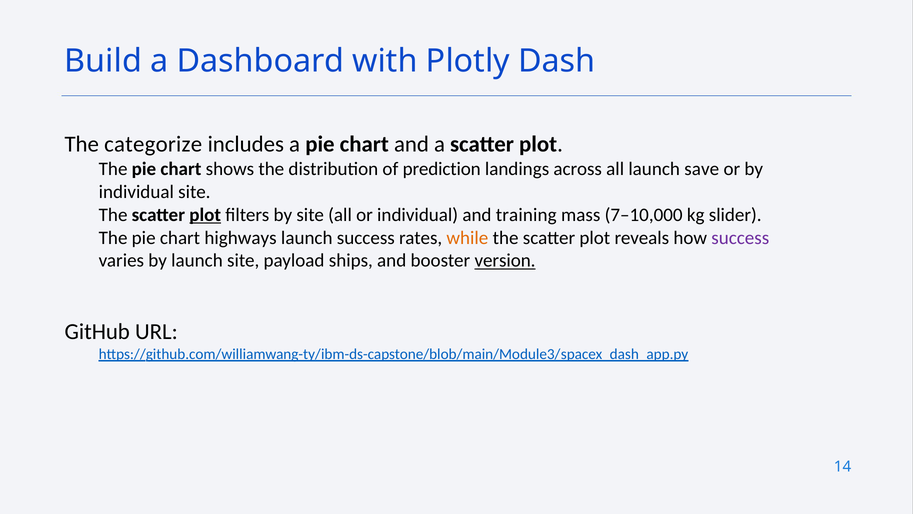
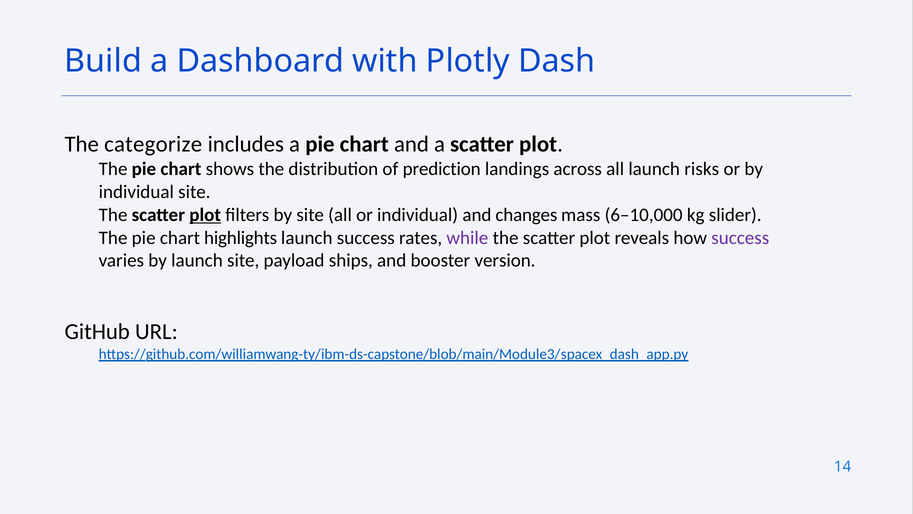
save: save -> risks (702, 169)
training: training -> changes (526, 215)
7–10,000: 7–10,000 -> 6–10,000 (644, 215)
highways: highways -> highlights (241, 238)
while colour: orange -> purple (467, 238)
version underline: present -> none (505, 260)
